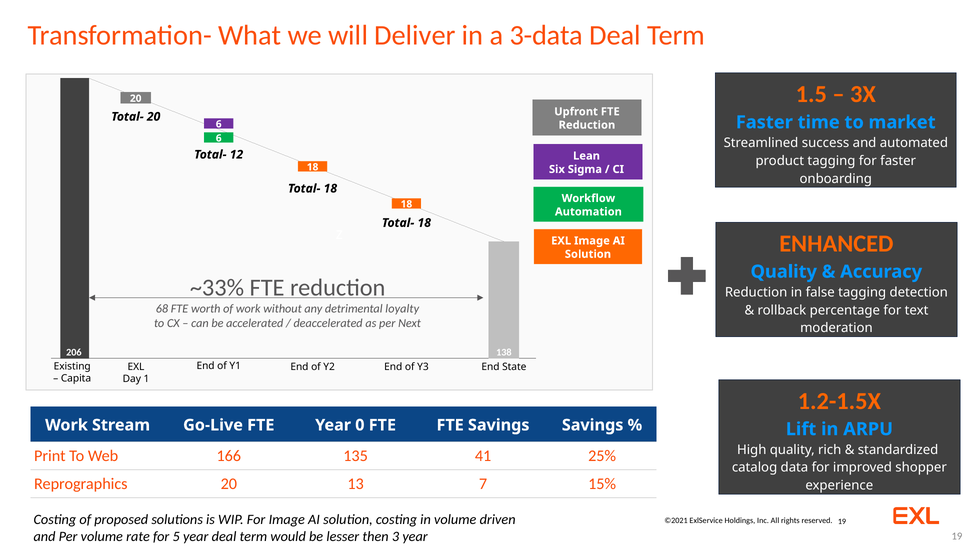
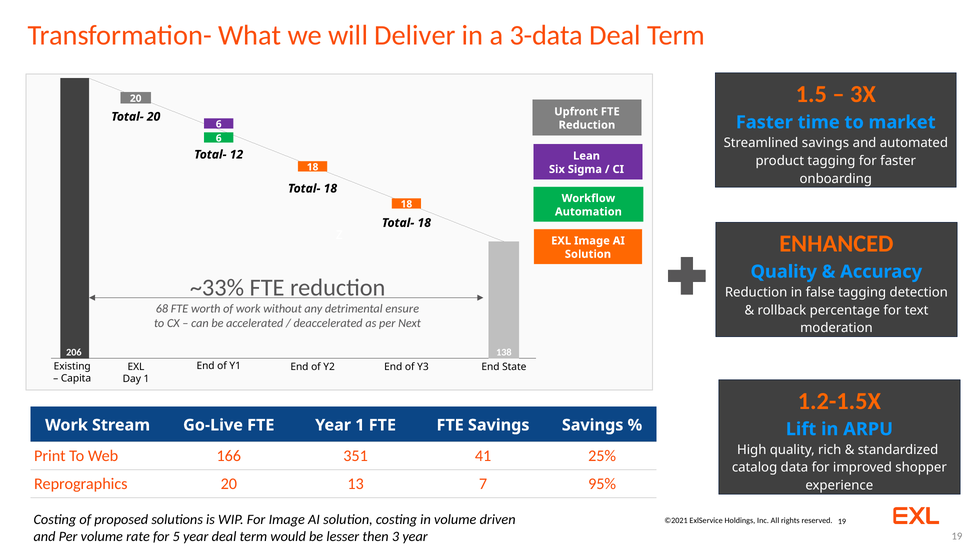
Streamlined success: success -> savings (826, 143)
loyalty: loyalty -> ensure (402, 309)
Year 0: 0 -> 1 (360, 425)
135: 135 -> 351 (356, 456)
15%: 15% -> 95% (602, 484)
